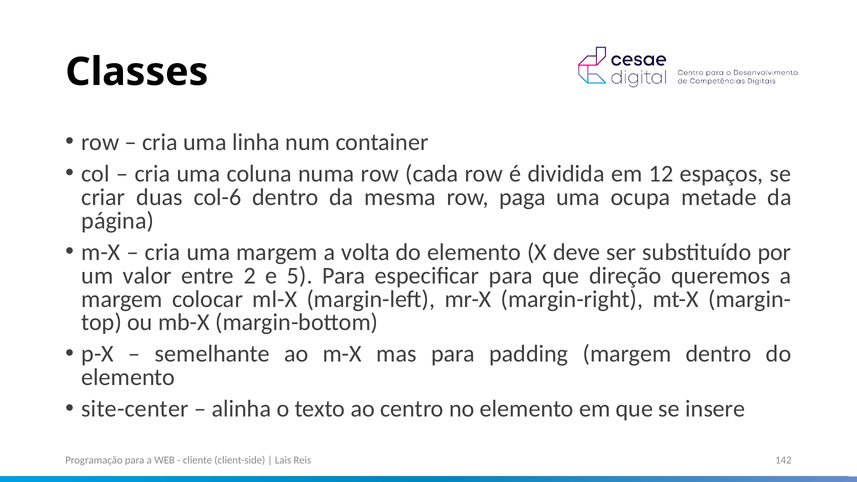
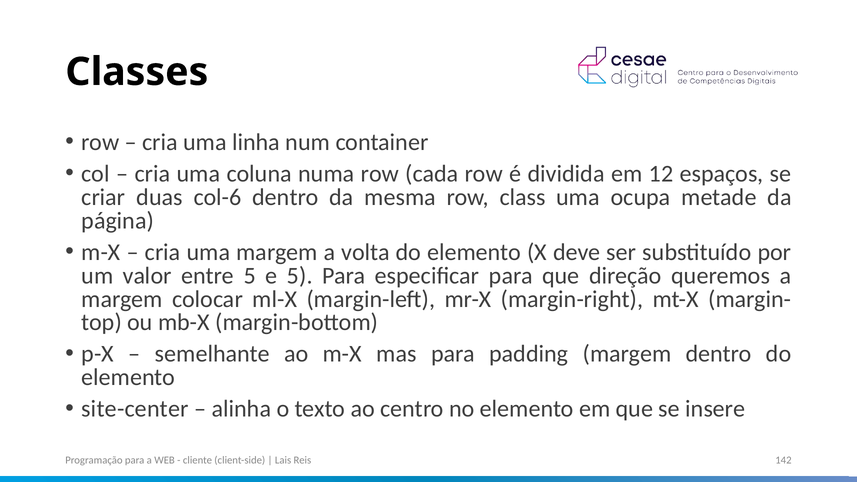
paga: paga -> class (523, 197)
entre 2: 2 -> 5 (250, 276)
